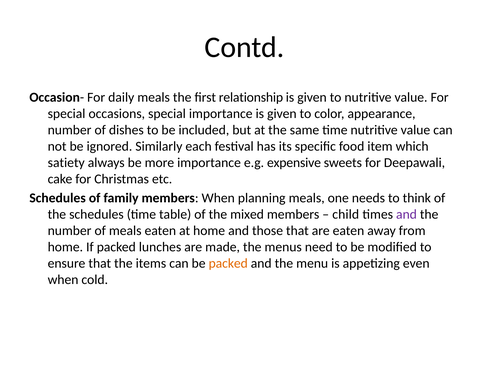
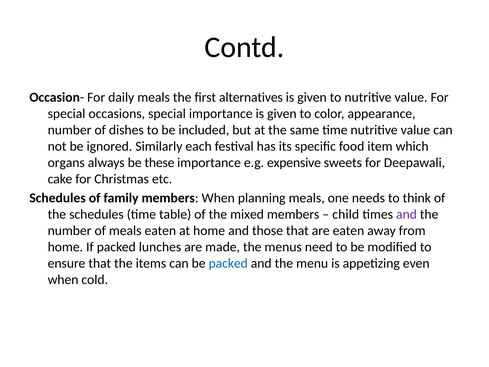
relationship: relationship -> alternatives (251, 97)
satiety: satiety -> organs (66, 162)
more: more -> these (159, 162)
packed colour: orange -> blue (228, 263)
